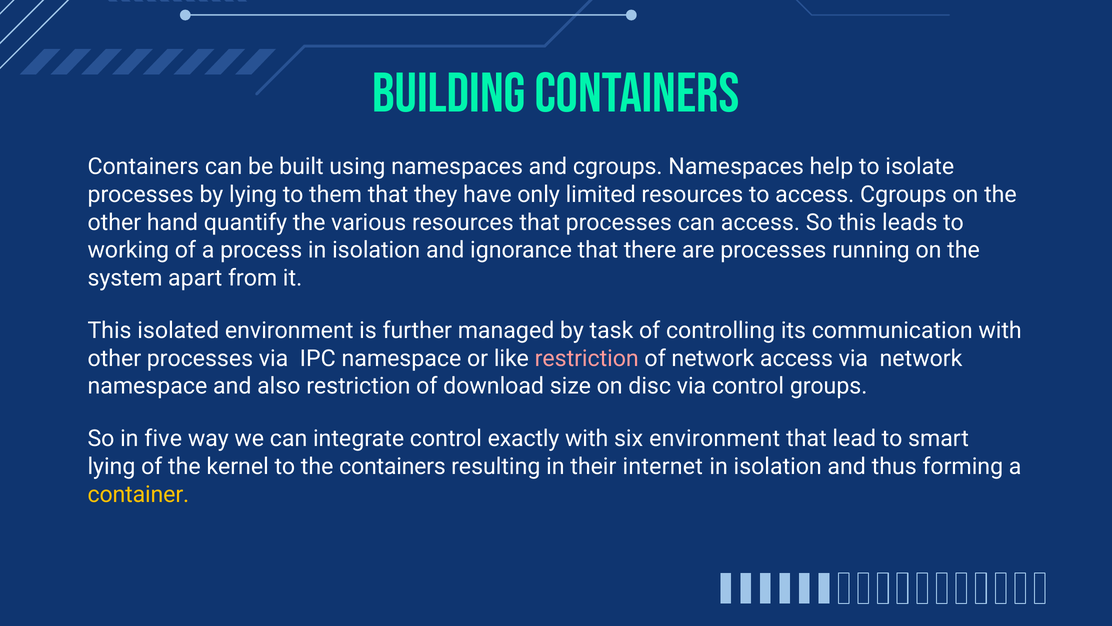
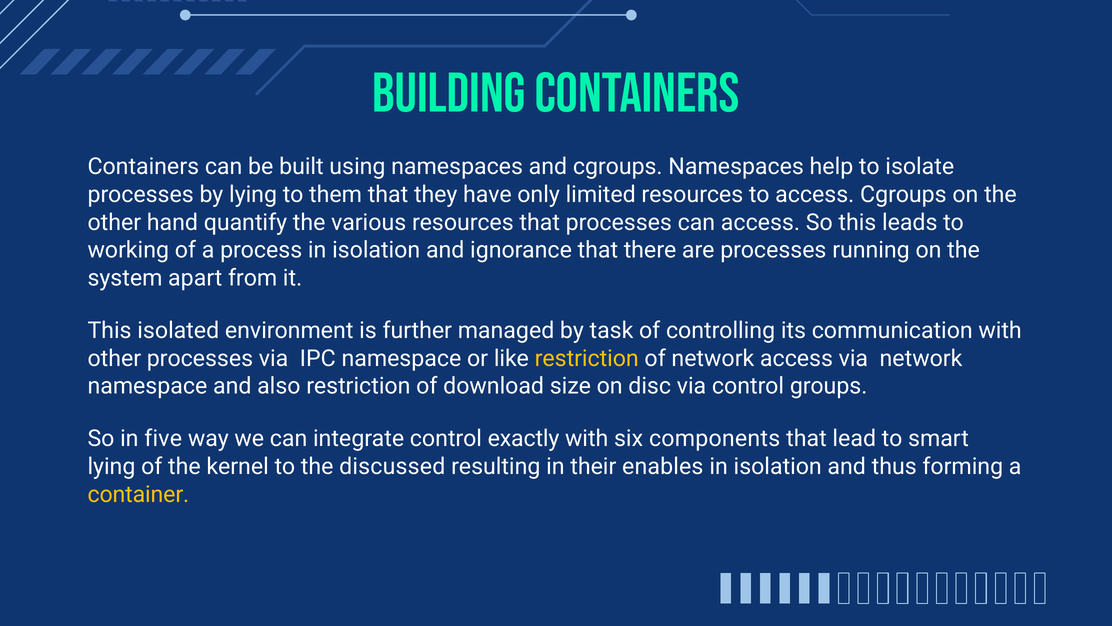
restriction colour: pink -> yellow (587, 358)
six environment: environment -> components (715, 438)
the containers: containers -> discussed (392, 466)
internet: internet -> enables (663, 466)
